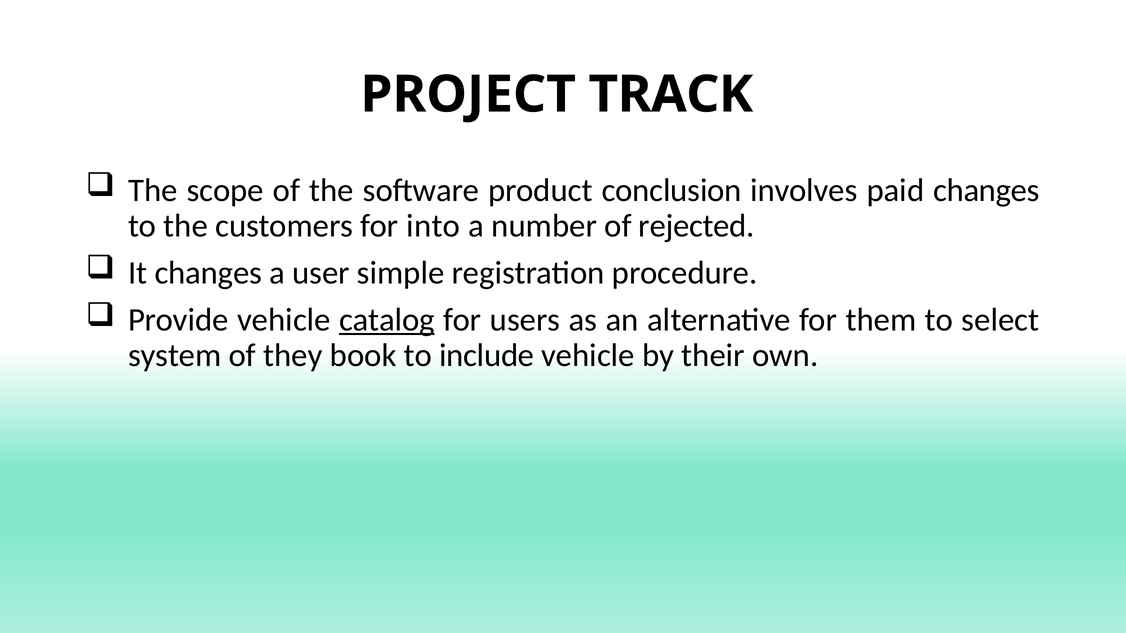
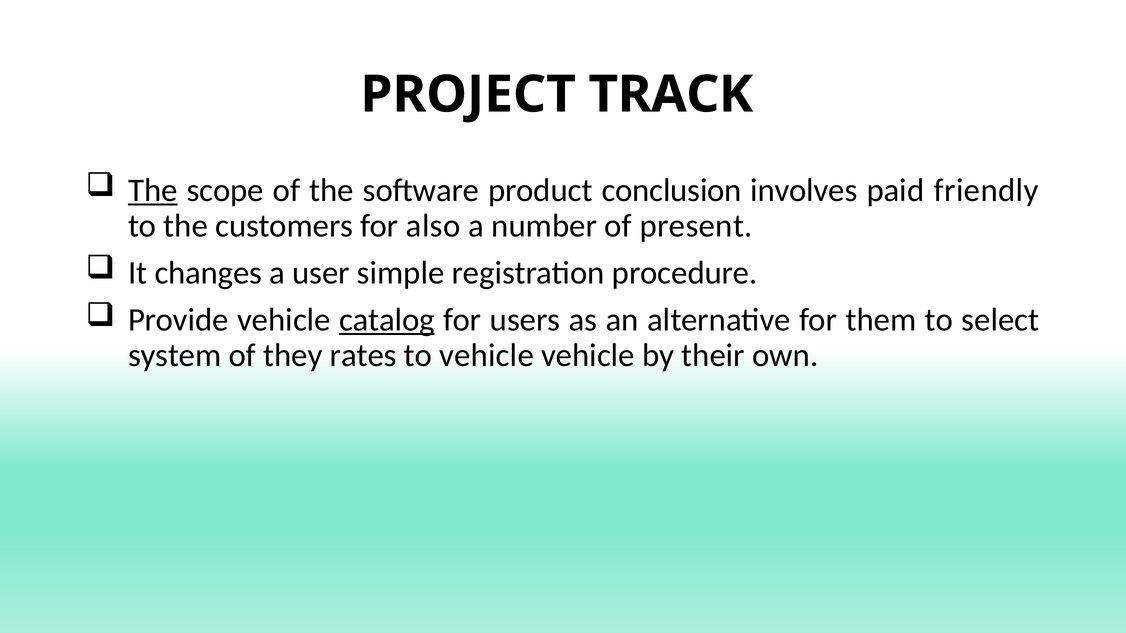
The underline: none -> present (153, 190)
paid changes: changes -> friendly (986, 190)
into: into -> also (433, 226)
rejected: rejected -> present (696, 226)
book: book -> rates (363, 356)
to include: include -> vehicle (487, 356)
